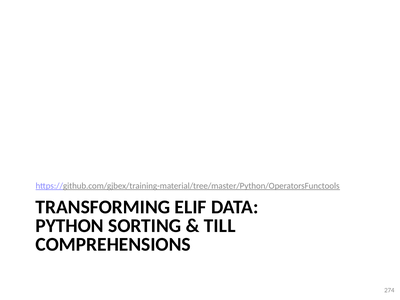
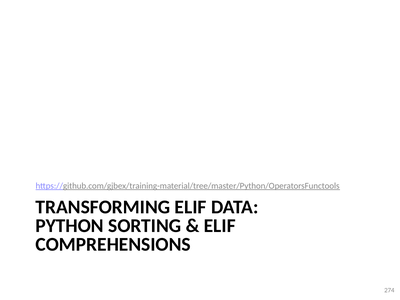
TILL: TILL -> ELIF (220, 226)
